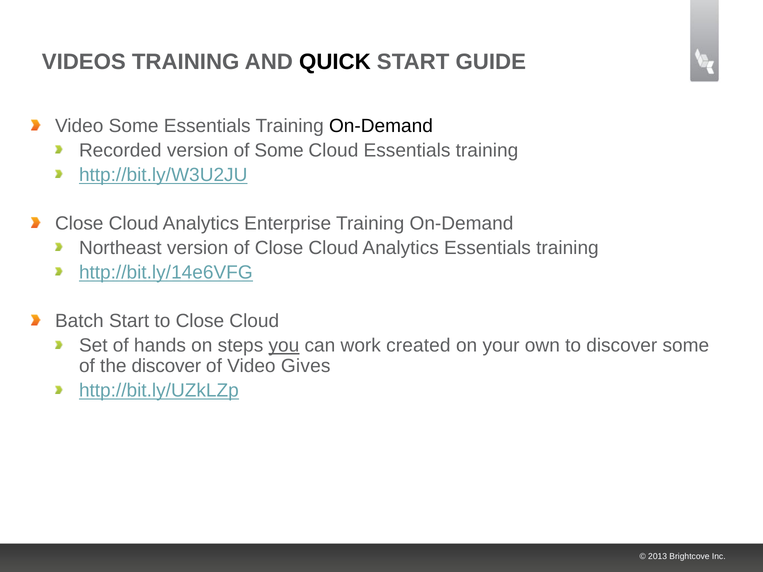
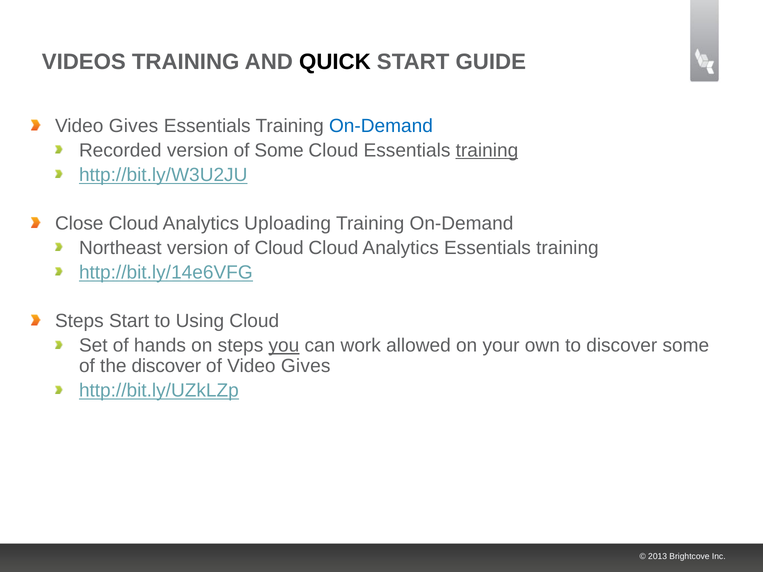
Some: Some -> Gives (134, 126)
On-Demand colour: black -> blue (381, 126)
training underline: none -> present (487, 151)
Enterprise: Enterprise -> Uploading (288, 224)
of Close: Close -> Cloud (279, 248)
Batch: Batch -> Steps (79, 321)
to Close: Close -> Using (200, 321)
created: created -> allowed (418, 346)
